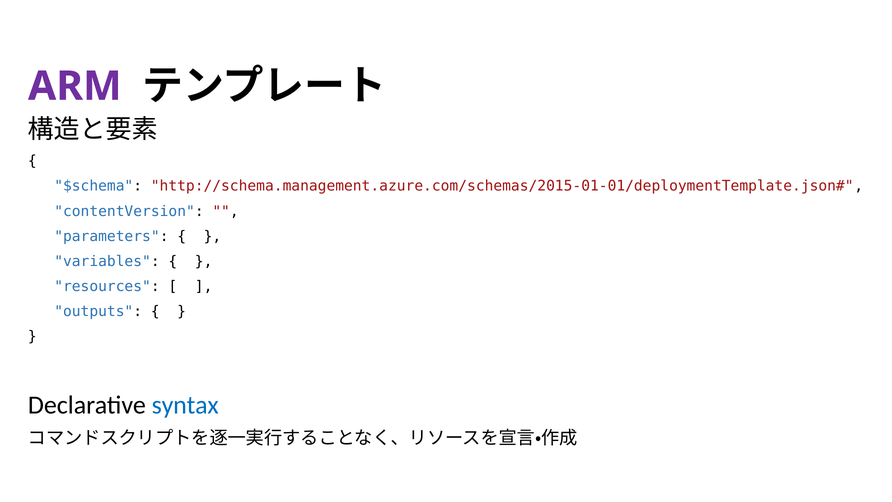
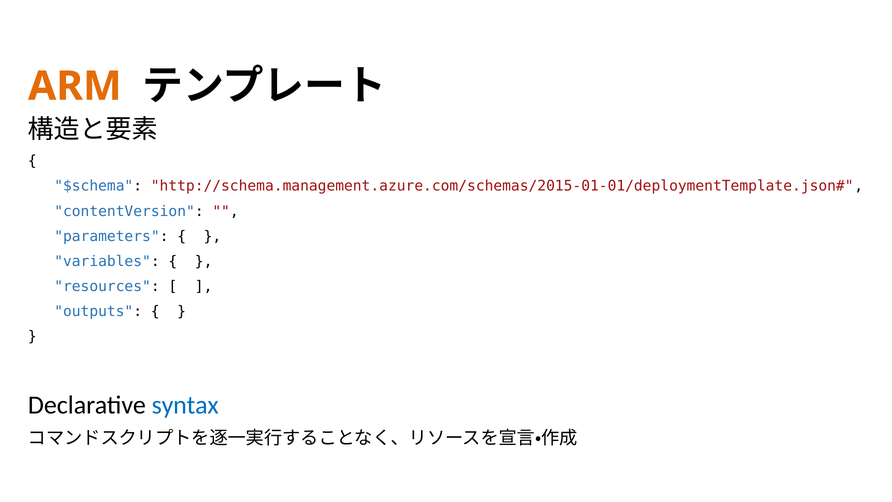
ARM colour: purple -> orange (75, 86)
